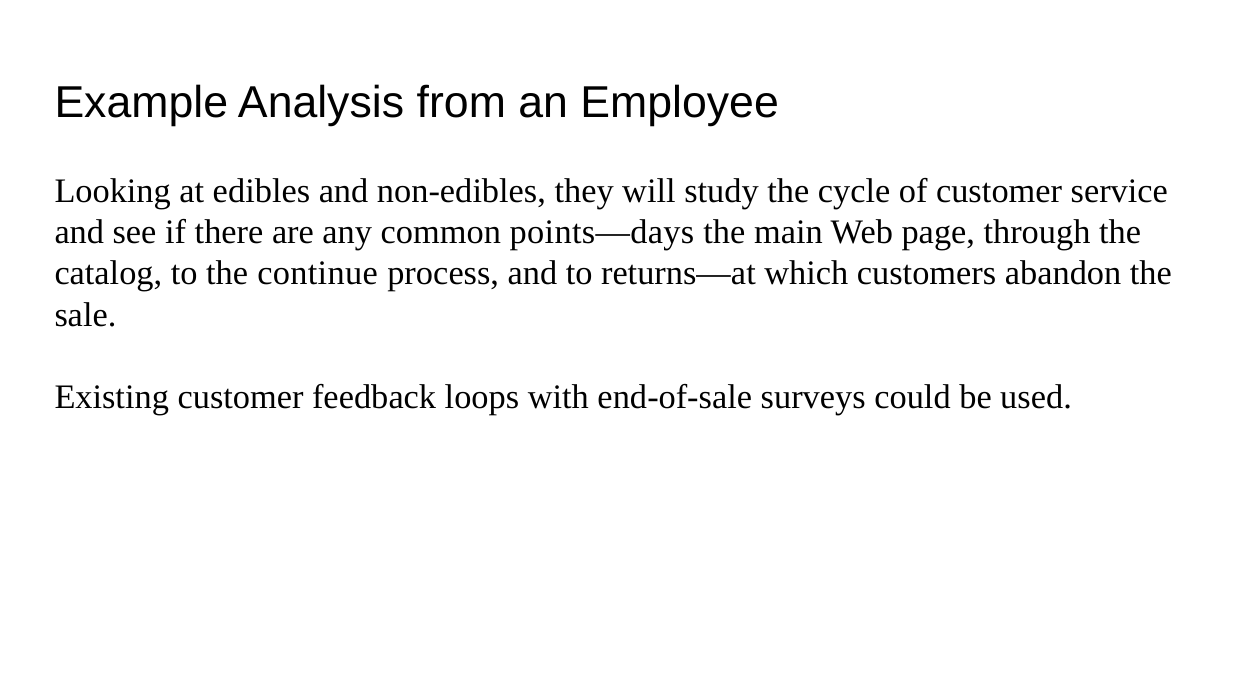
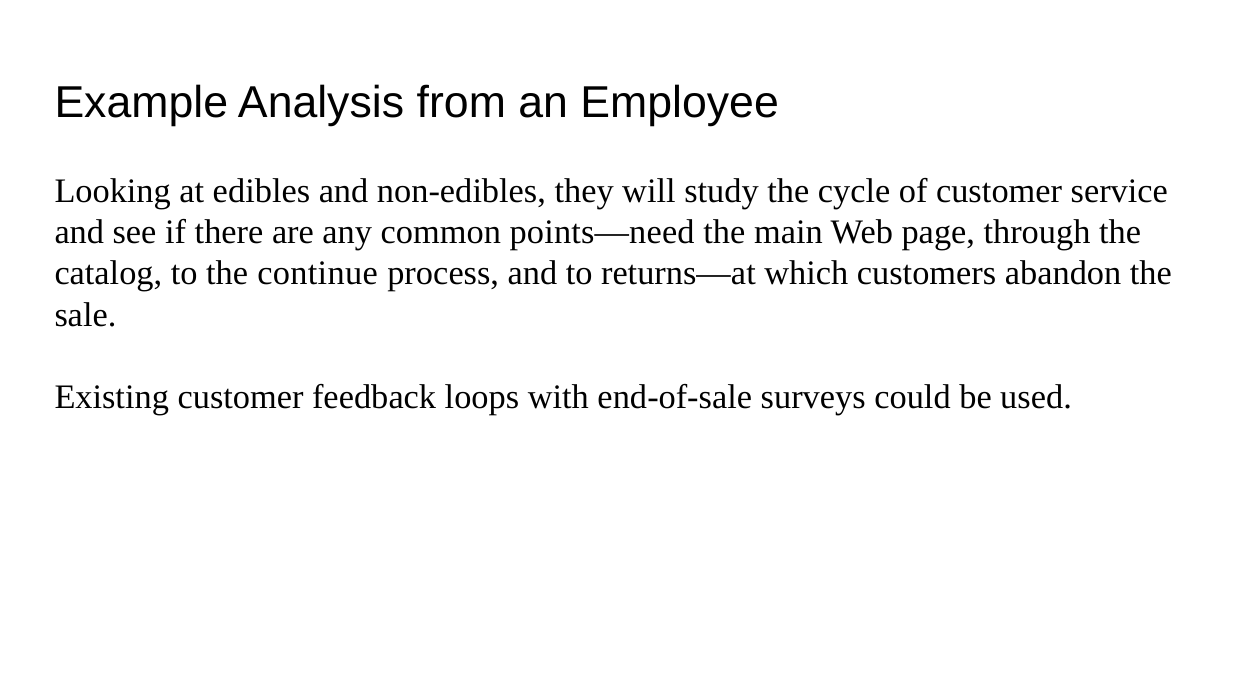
points—days: points—days -> points—need (602, 232)
